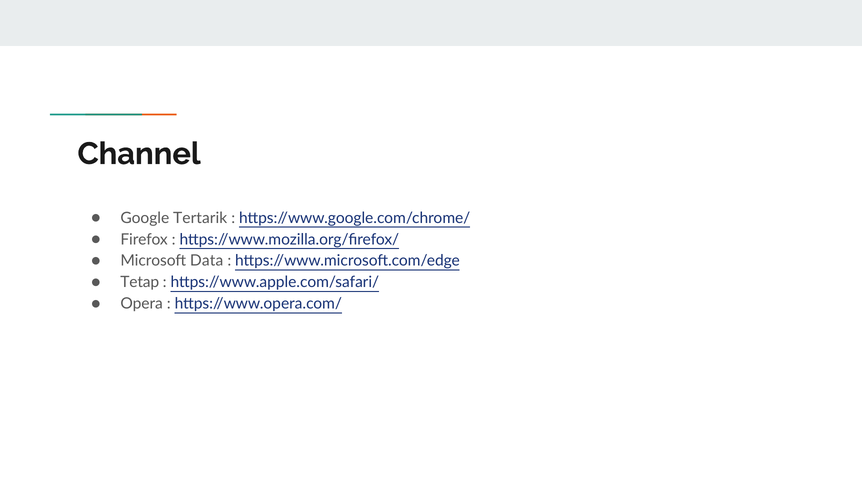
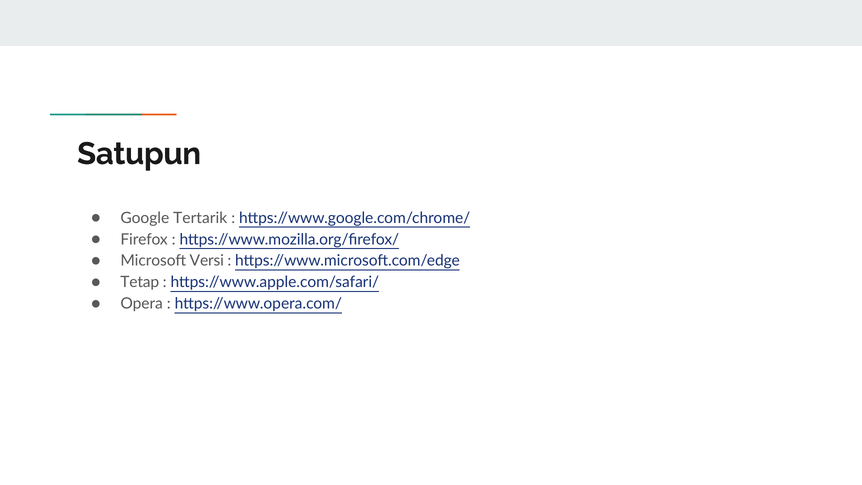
Channel: Channel -> Satupun (139, 154)
Data: Data -> Versi (207, 261)
